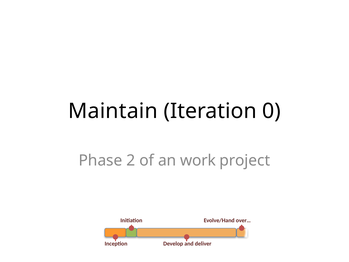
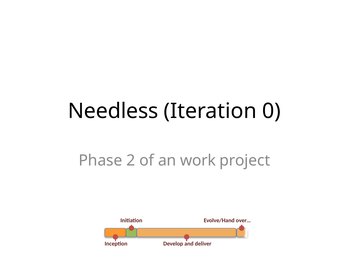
Maintain: Maintain -> Needless (113, 111)
